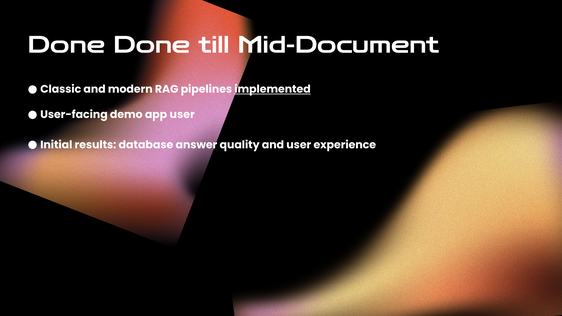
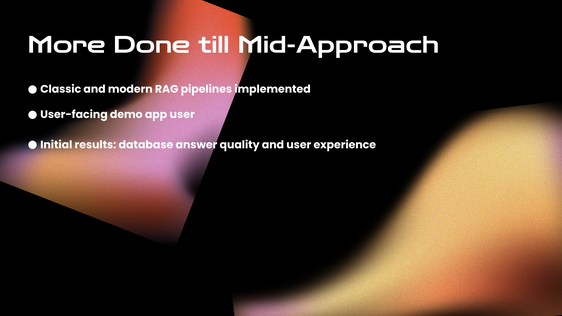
Done: Done -> More (67, 45)
Mid-Document: Mid-Document -> Mid-Approach (338, 45)
implemented underline: present -> none (273, 89)
